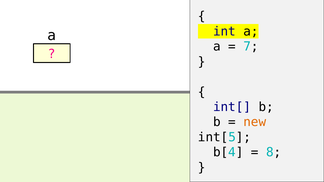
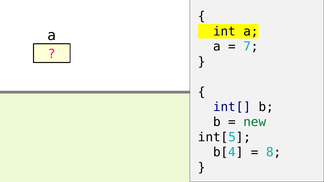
new colour: orange -> green (255, 122)
